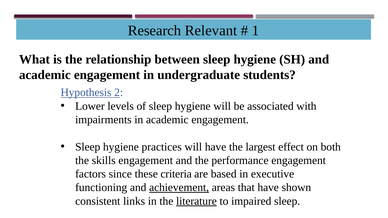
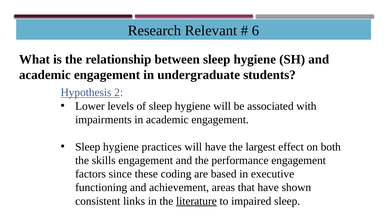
1: 1 -> 6 (256, 31)
criteria: criteria -> coding (176, 174)
achievement underline: present -> none (179, 188)
